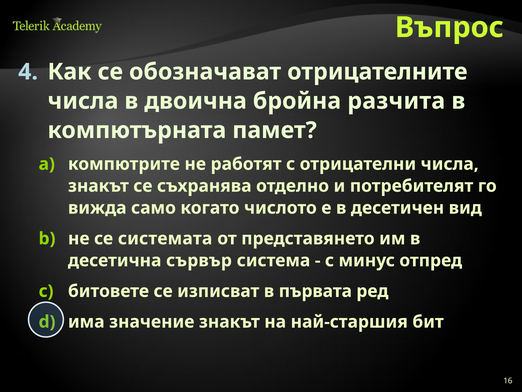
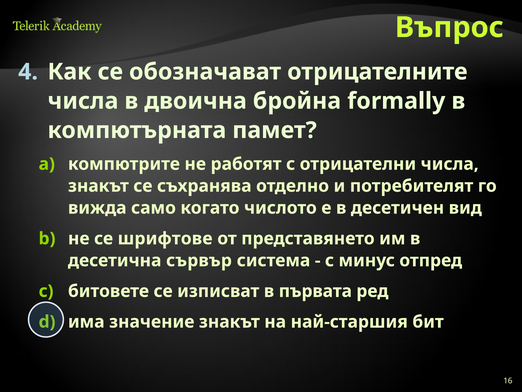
разчита: разчита -> formally (396, 101)
системата: системата -> шрифтове (165, 238)
